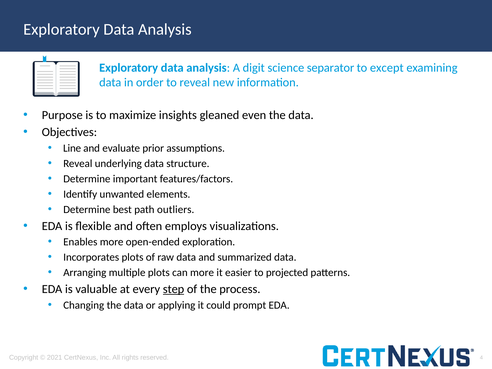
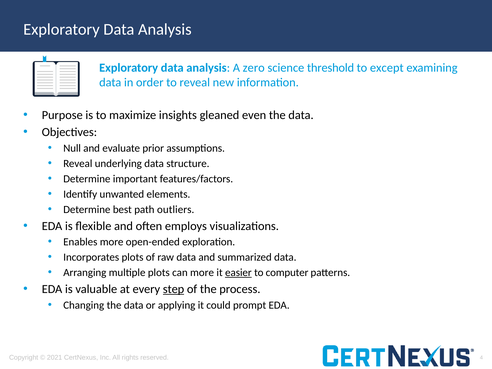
digit: digit -> zero (254, 68)
separator: separator -> threshold (331, 68)
Line: Line -> Null (72, 148)
easier underline: none -> present (238, 273)
projected: projected -> computer (287, 273)
